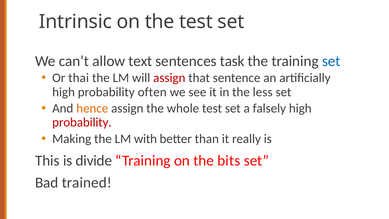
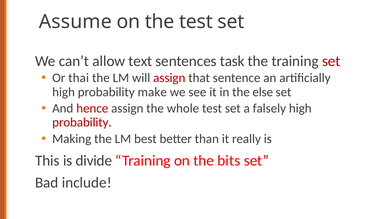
Intrinsic: Intrinsic -> Assume (75, 22)
set colour: blue -> red (331, 61)
often: often -> make (152, 92)
less: less -> else (263, 92)
hence colour: orange -> red (92, 108)
with: with -> best (145, 139)
trained: trained -> include (87, 182)
